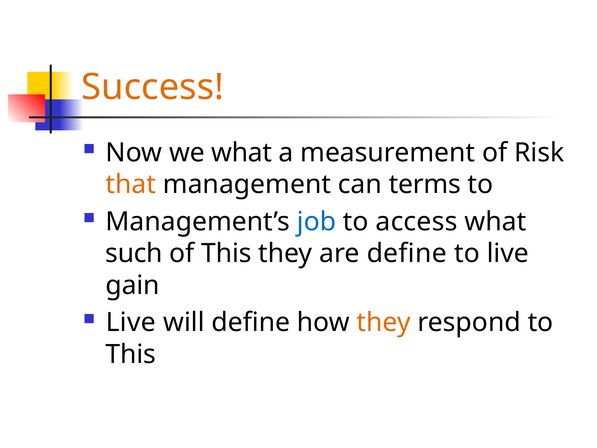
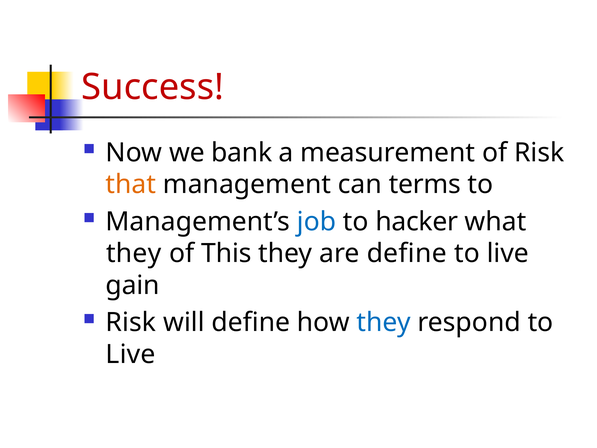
Success colour: orange -> red (153, 87)
we what: what -> bank (242, 153)
access: access -> hacker (417, 222)
such: such -> they (134, 253)
Live: Live -> Risk (131, 322)
they colour: orange -> blue (384, 322)
This: This -> Live (131, 354)
